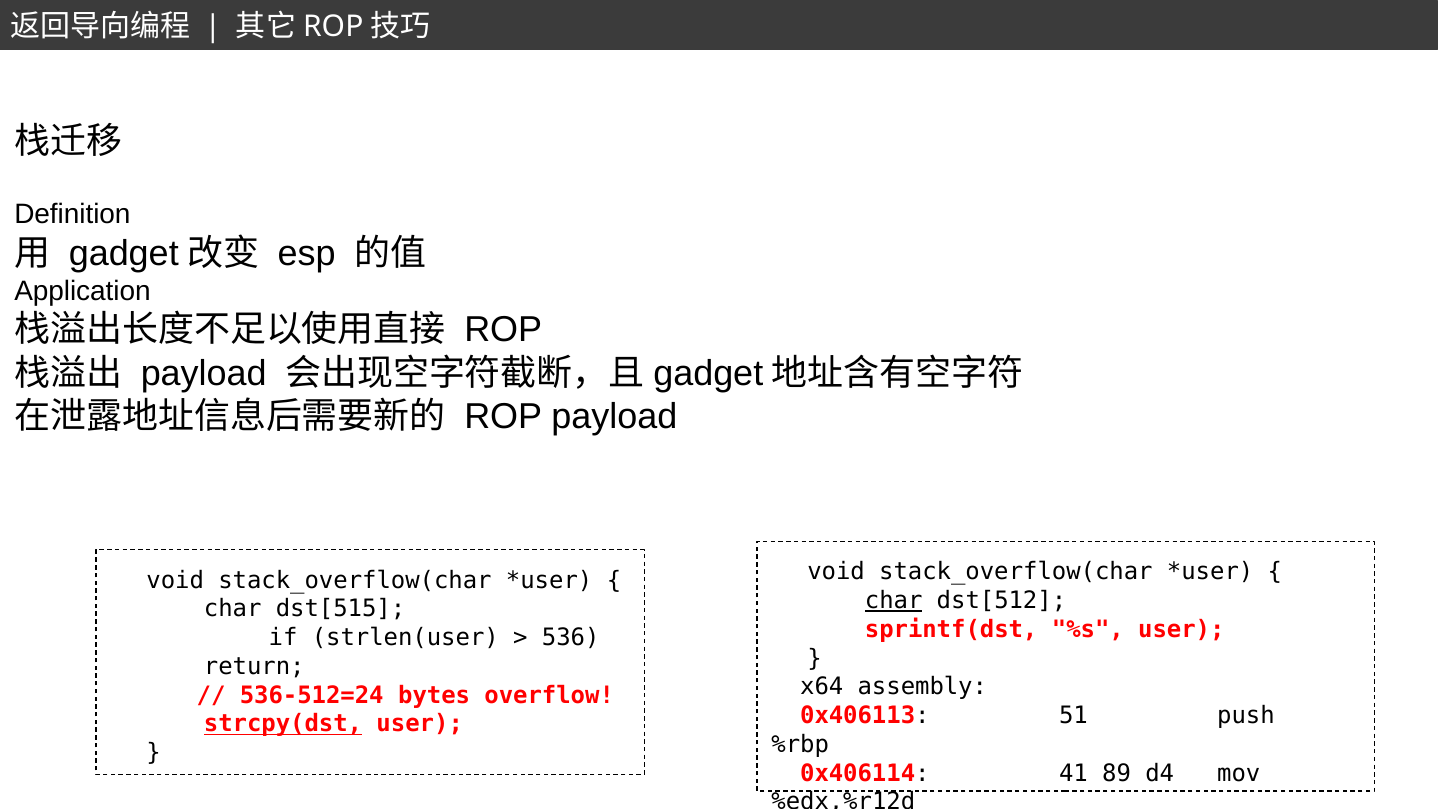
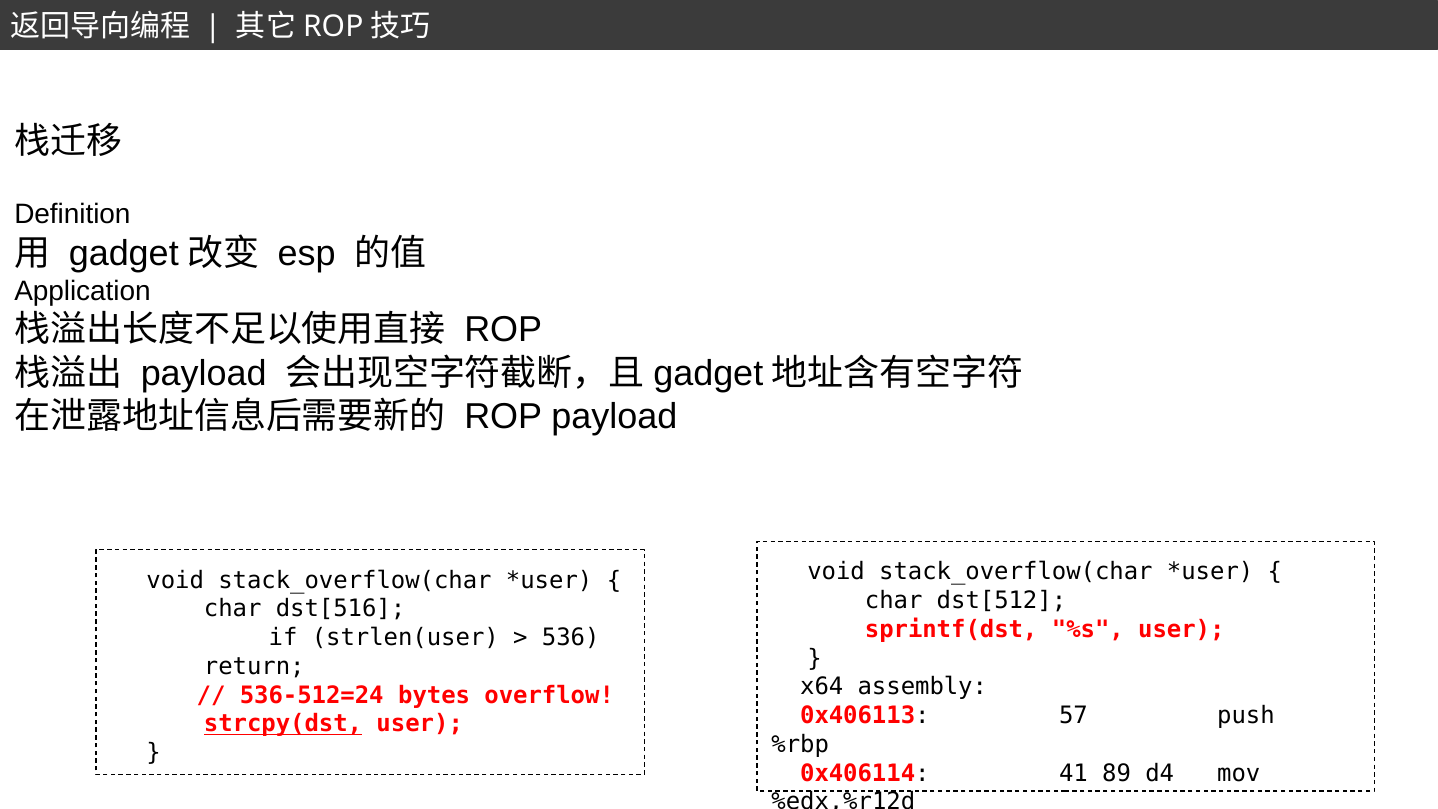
char underline: present -> none (894, 601)
dst[515: dst[515 -> dst[516 (341, 609)
51: 51 -> 57 (1073, 716)
